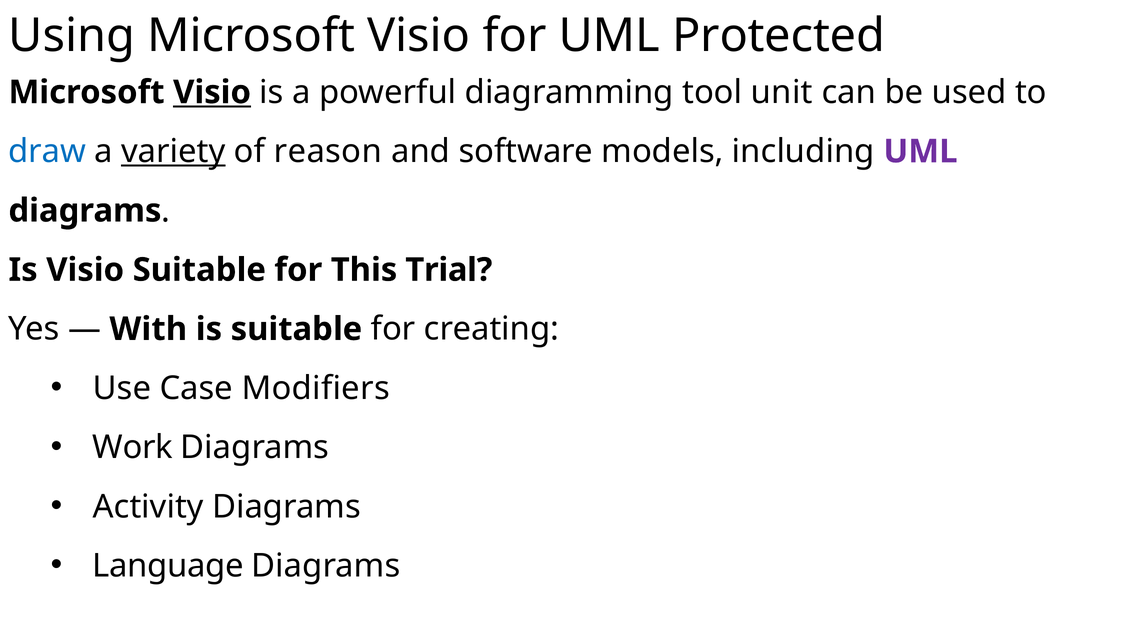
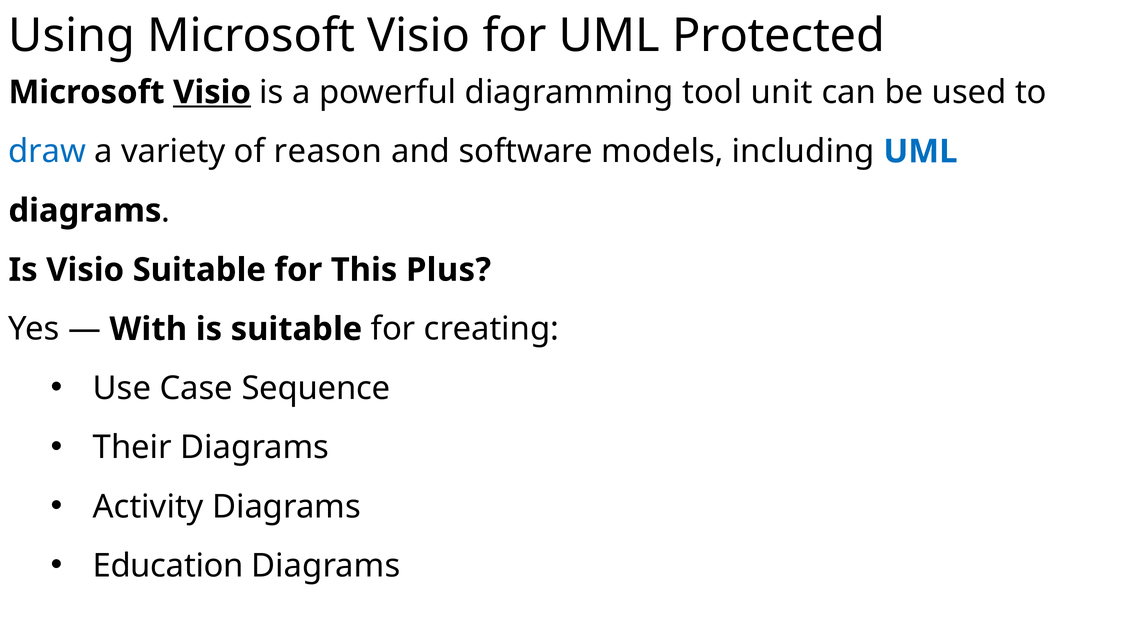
variety underline: present -> none (173, 151)
UML colour: purple -> blue (920, 151)
Trial: Trial -> Plus (449, 270)
Modifiers: Modifiers -> Sequence (316, 388)
Work: Work -> Their (132, 447)
Language: Language -> Education (168, 566)
